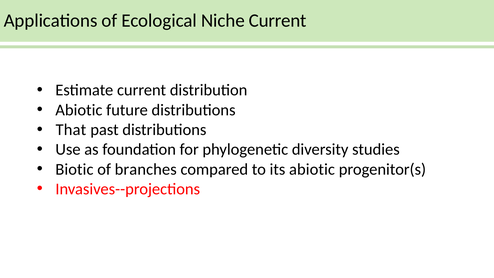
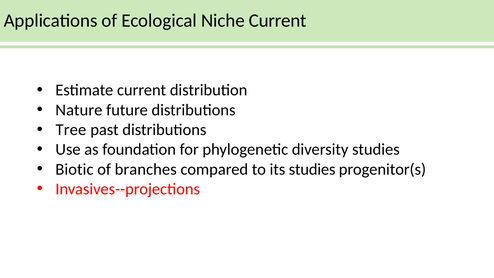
Abiotic: Abiotic -> Nature (79, 110)
That: That -> Tree (71, 130)
its abiotic: abiotic -> studies (312, 169)
